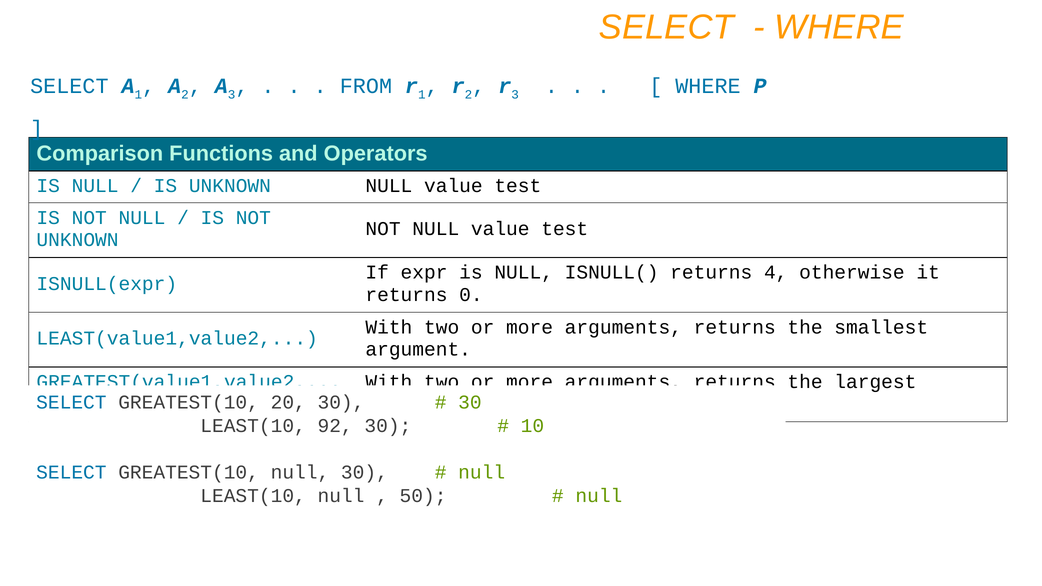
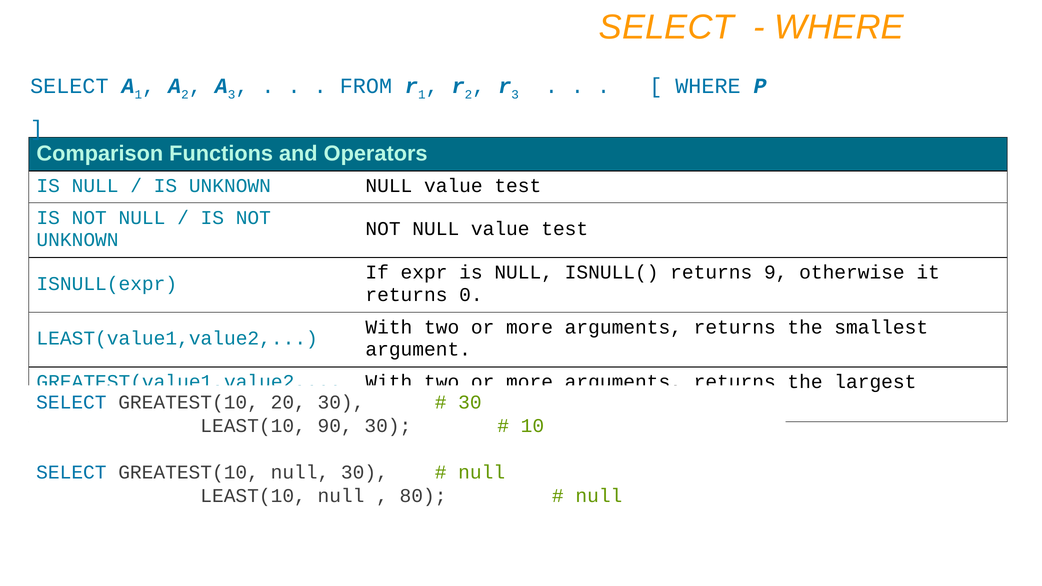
4: 4 -> 9 (776, 273)
92: 92 -> 90 (335, 426)
50: 50 -> 80 (423, 496)
